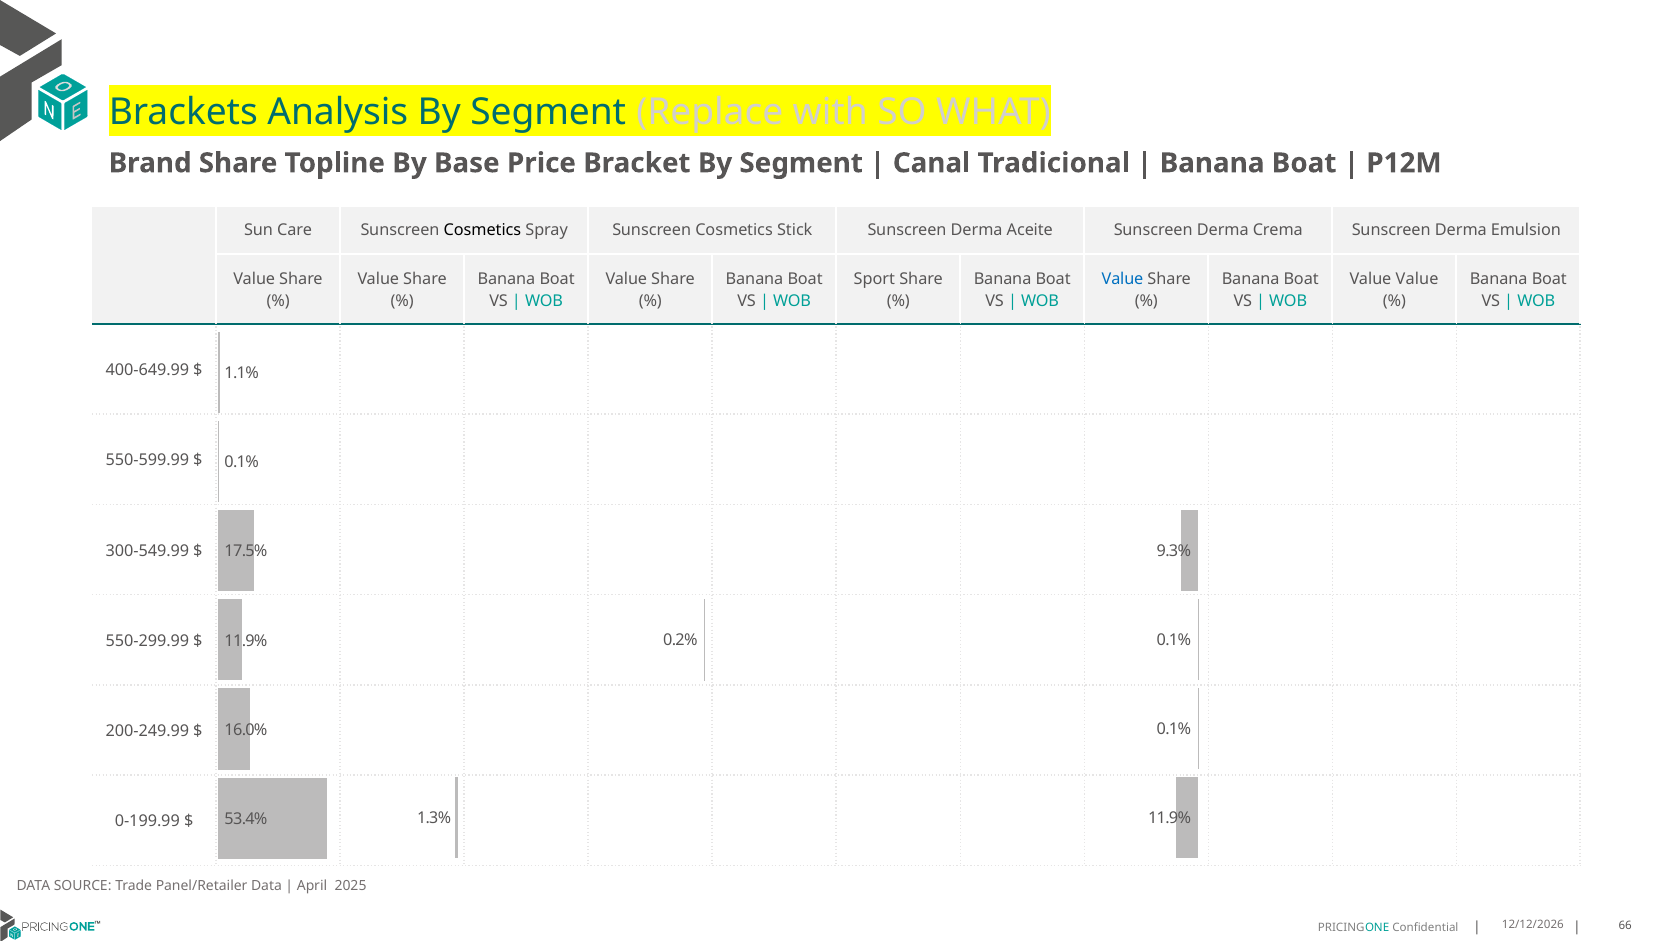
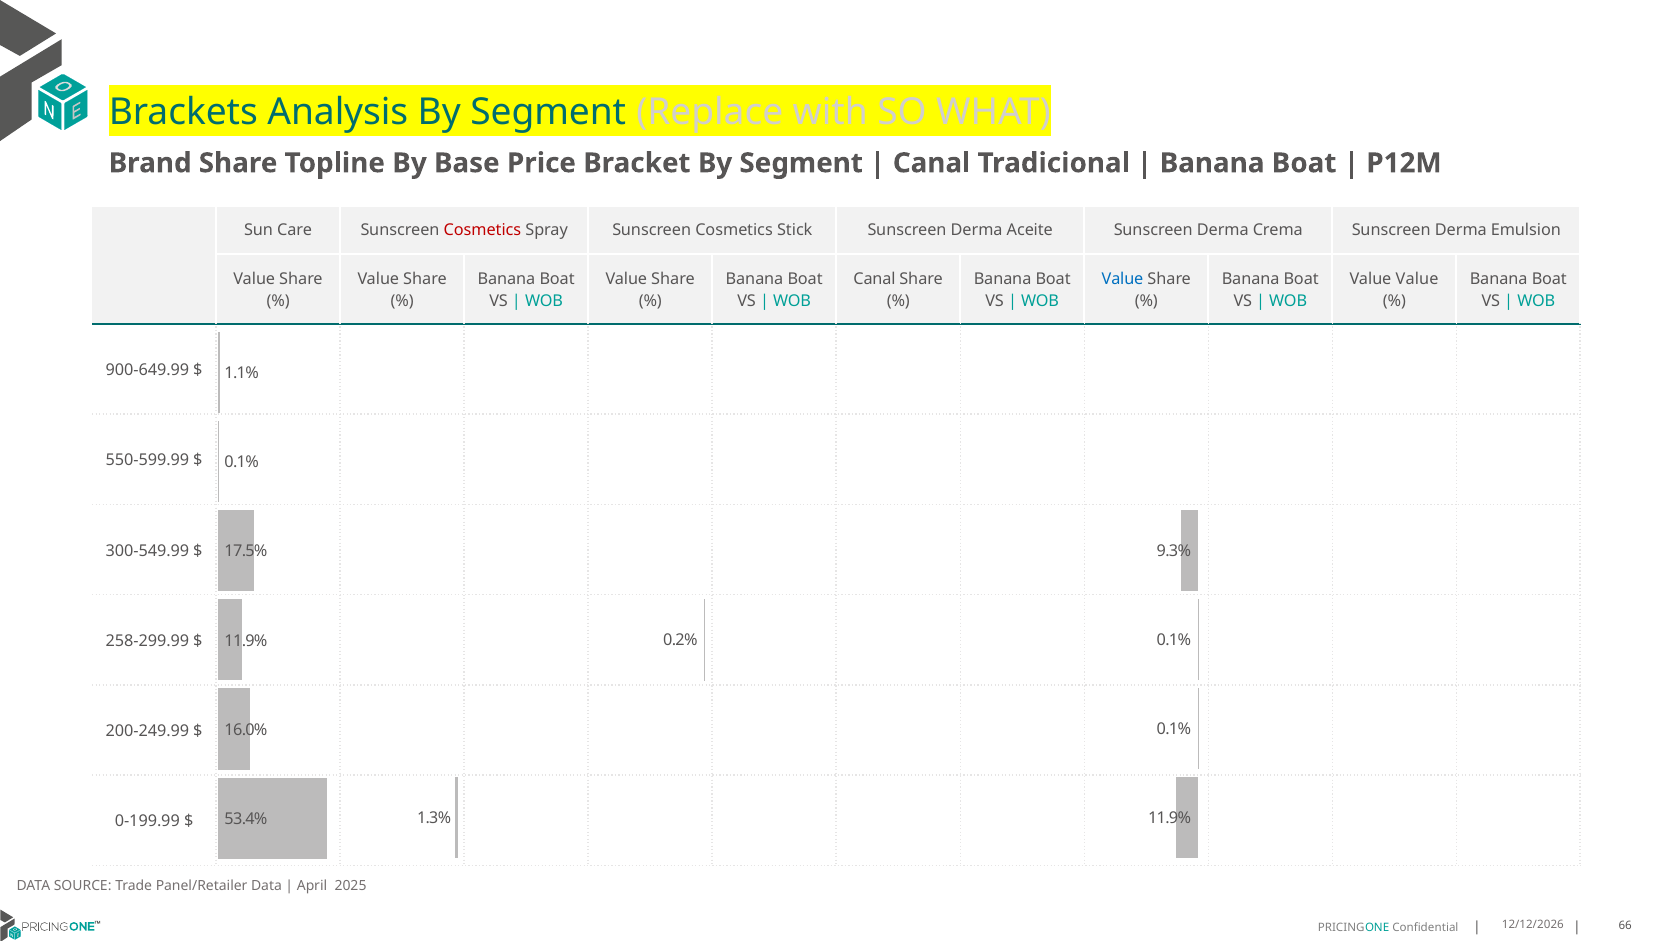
Cosmetics colour: black -> red (482, 231)
Sport: Sport -> Canal (874, 279)
400-649.99: 400-649.99 -> 900-649.99 (147, 370)
550-299.99: 550-299.99 -> 258-299.99 (147, 641)
